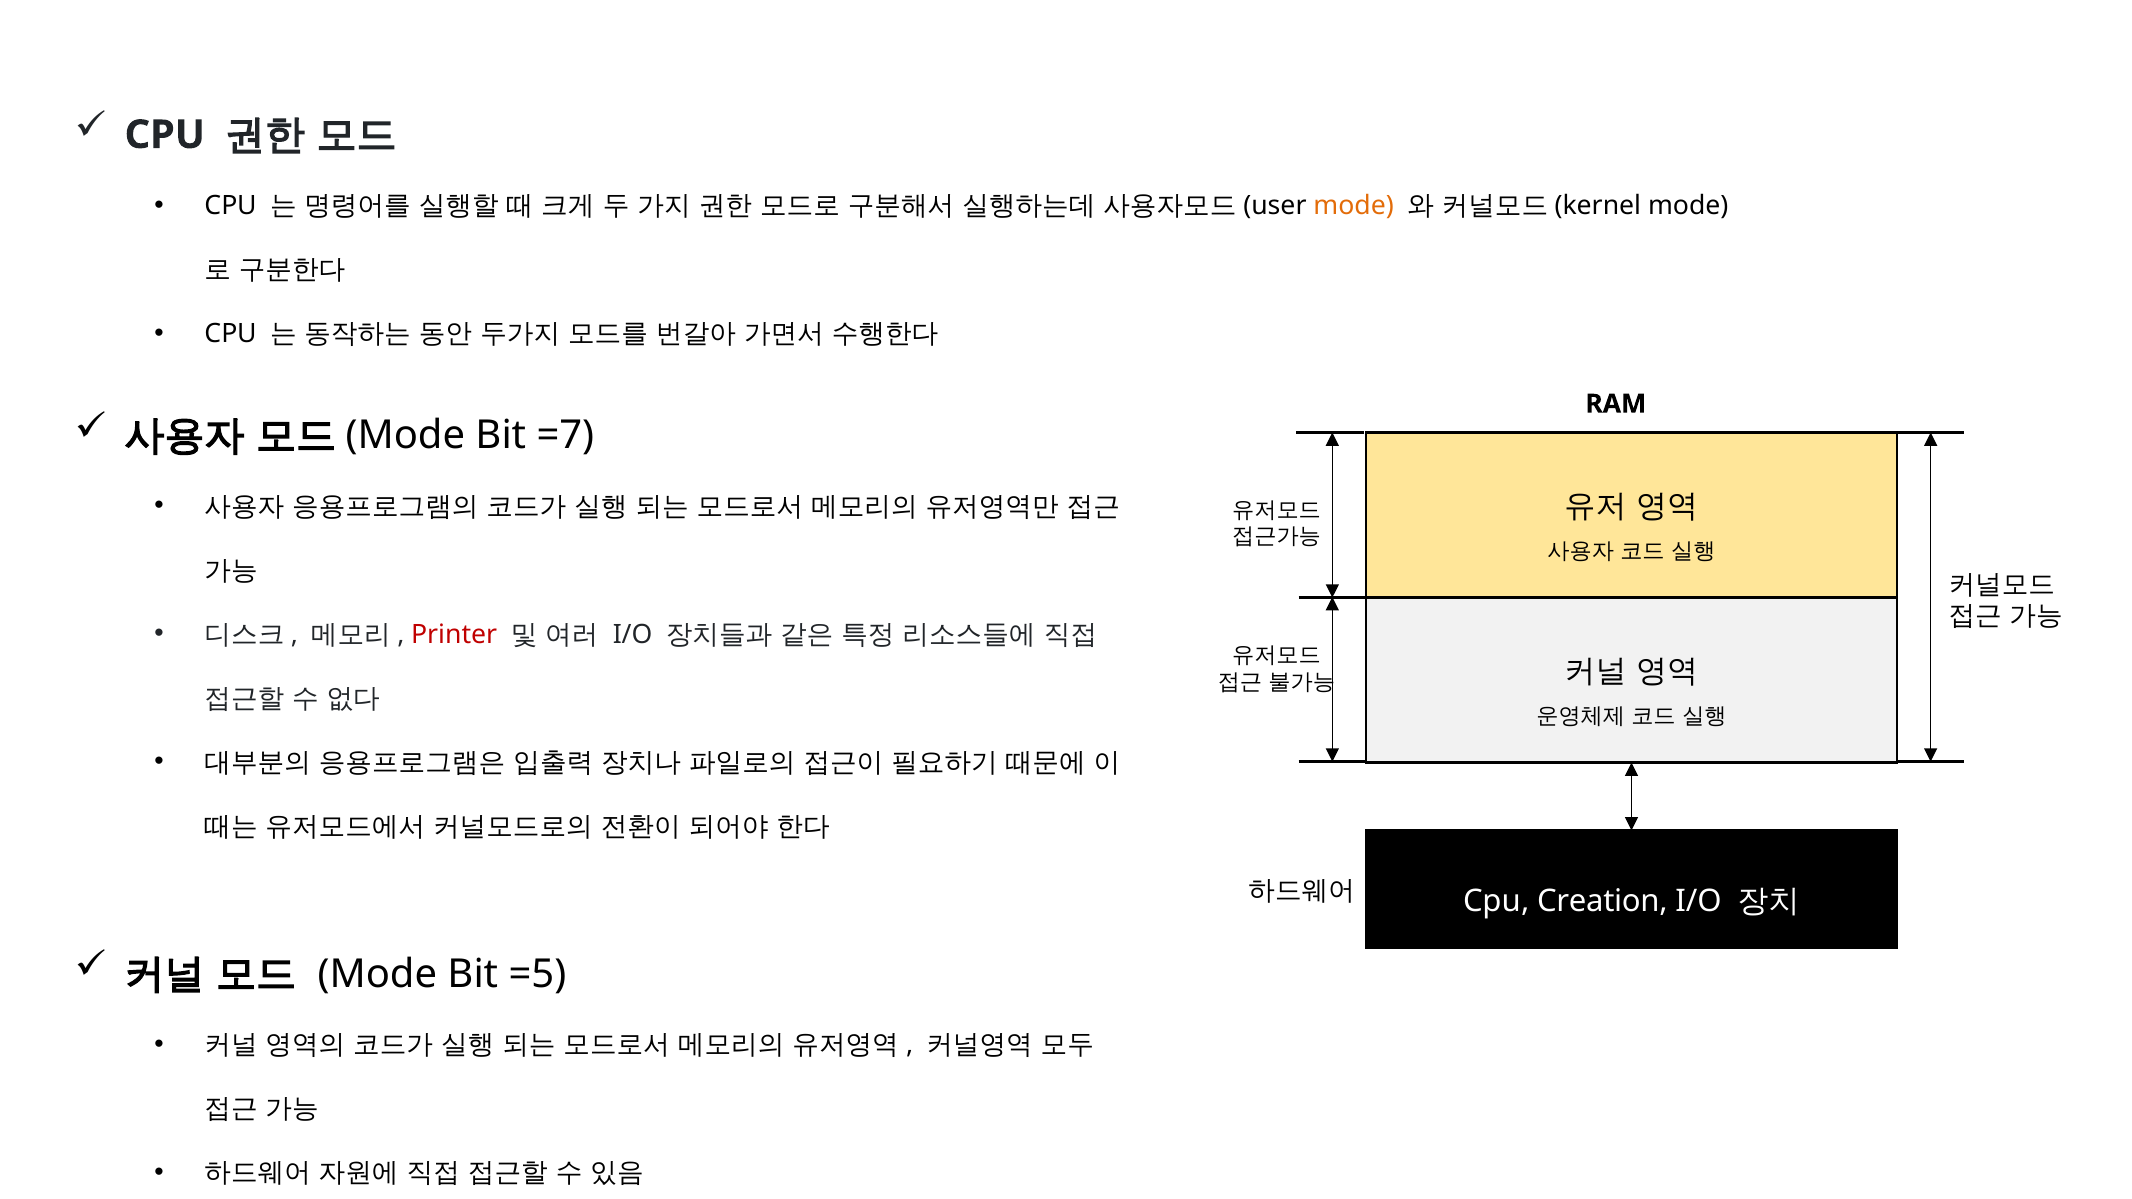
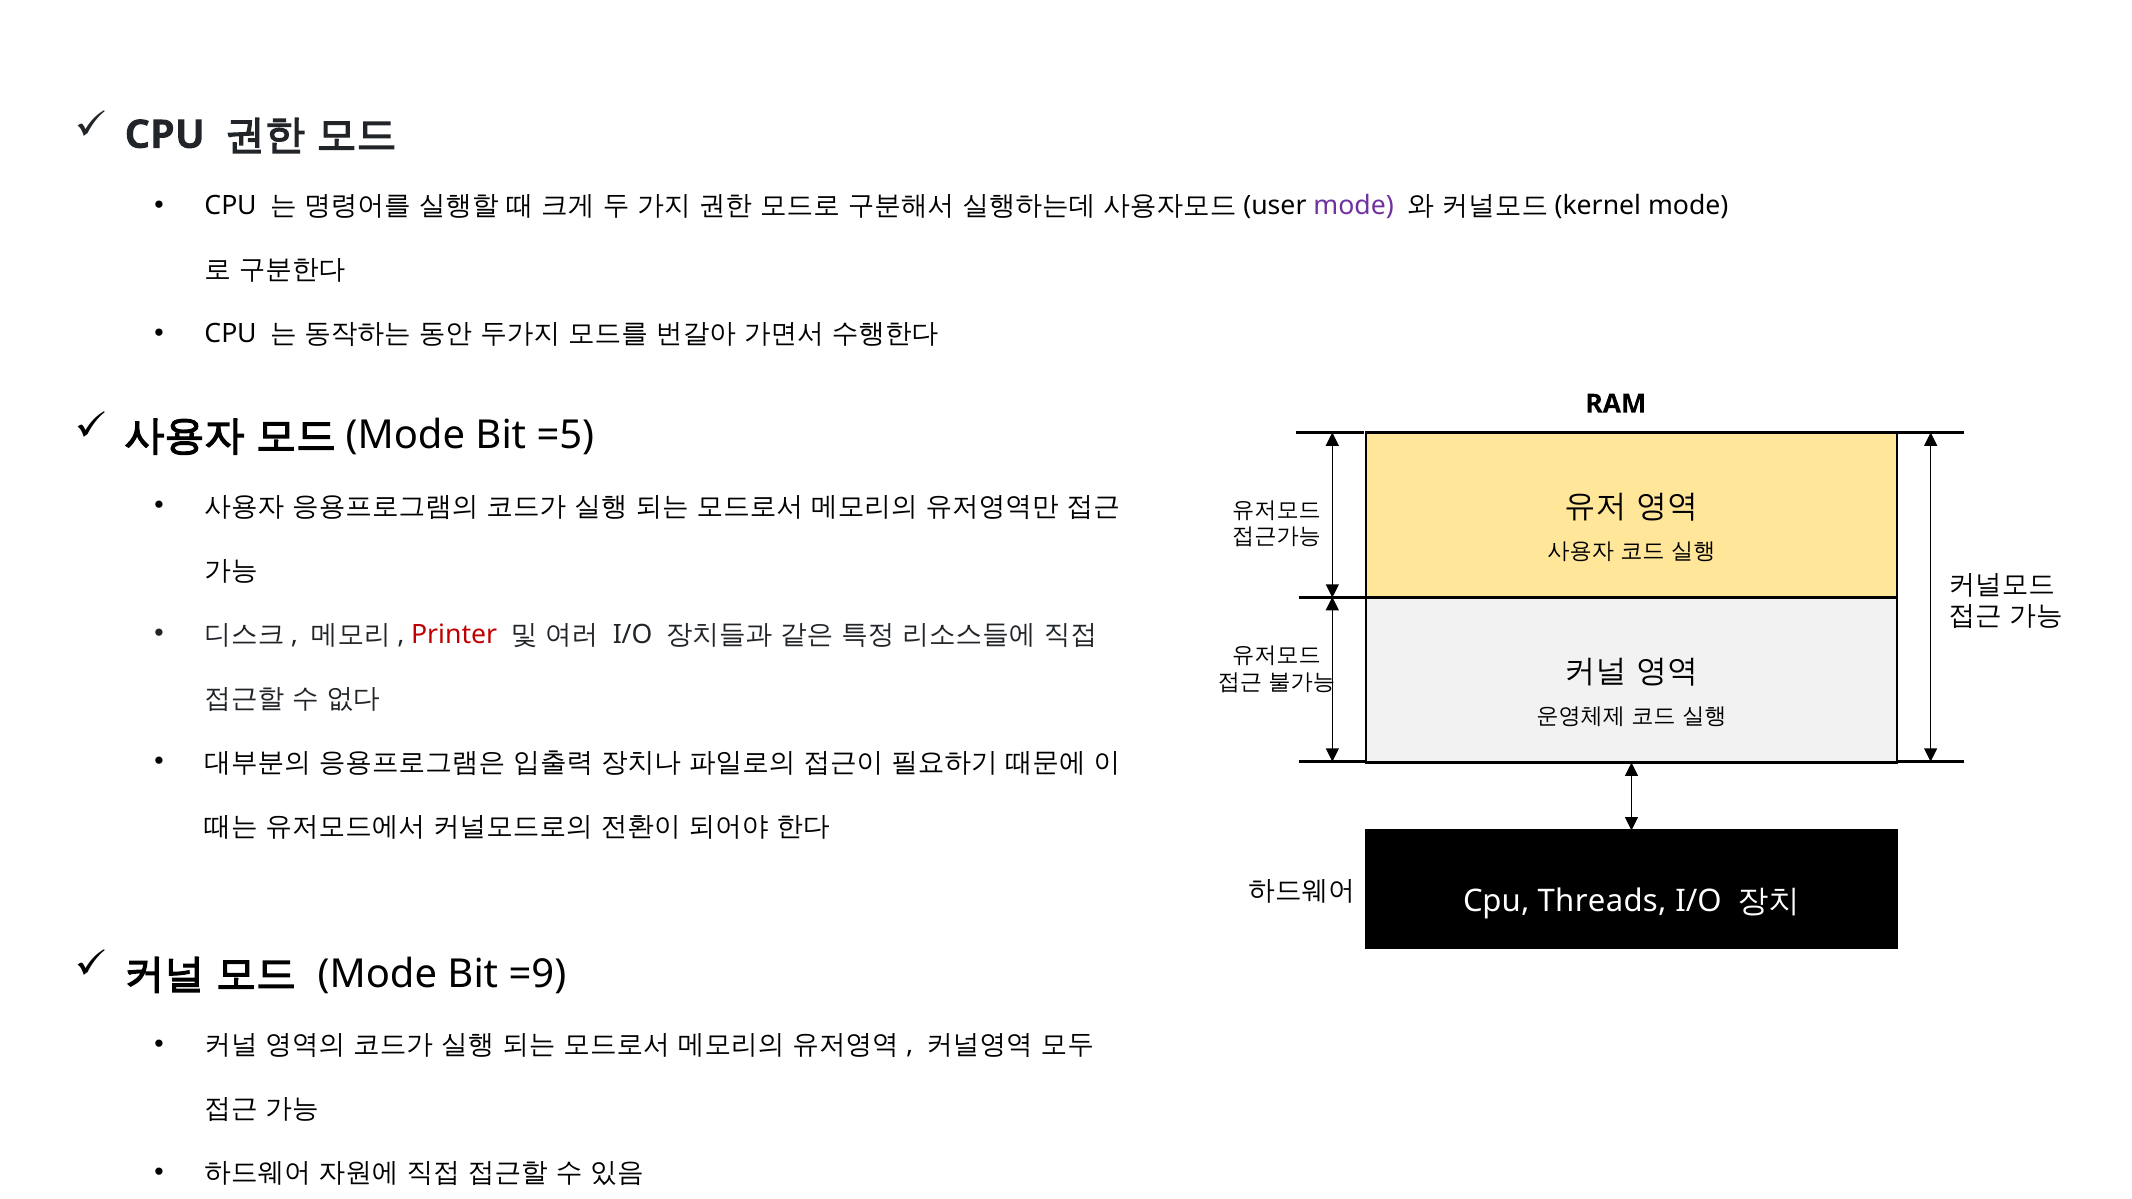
mode colour: orange -> purple (1354, 206)
=7: =7 -> =5 (565, 436)
Creation: Creation -> Threads (1602, 901)
=5: =5 -> =9 (537, 974)
